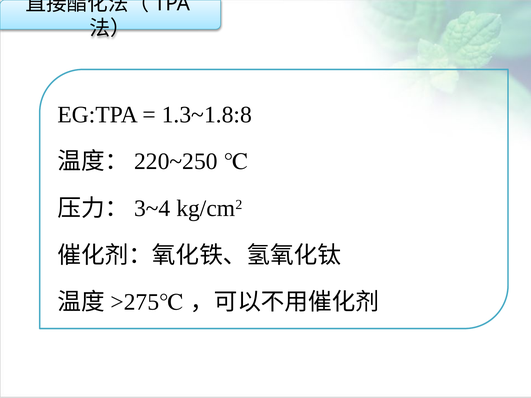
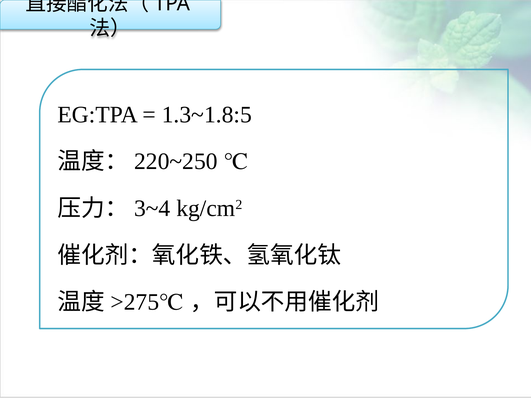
1.3~1.8:8: 1.3~1.8:8 -> 1.3~1.8:5 (207, 115)
